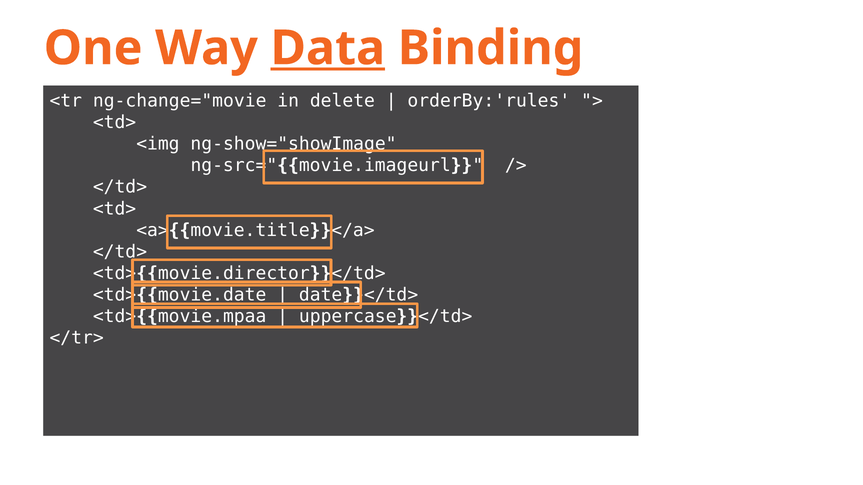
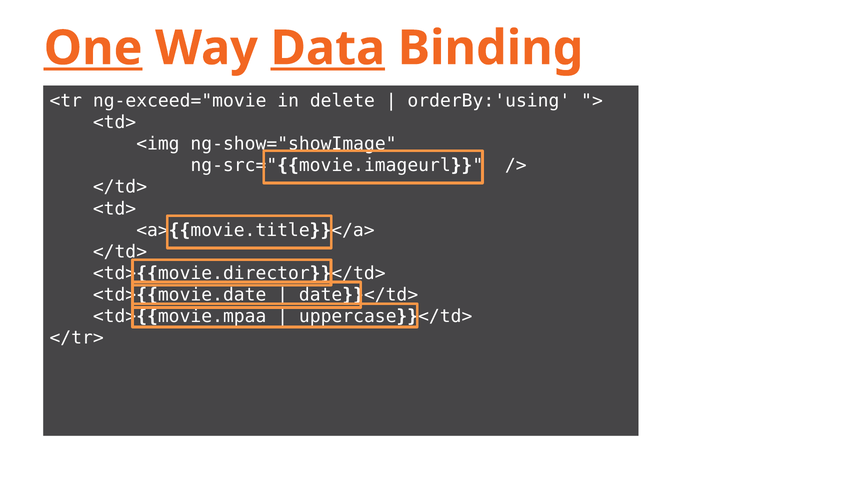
One underline: none -> present (93, 48)
ng-change="movie: ng-change="movie -> ng-exceed="movie (180, 101)
orderBy:'rules: orderBy:'rules -> orderBy:'using (489, 101)
